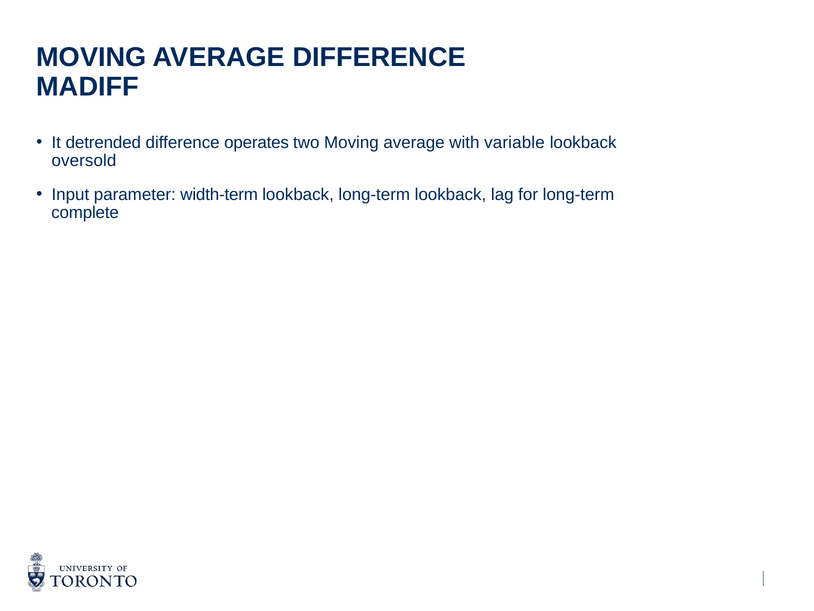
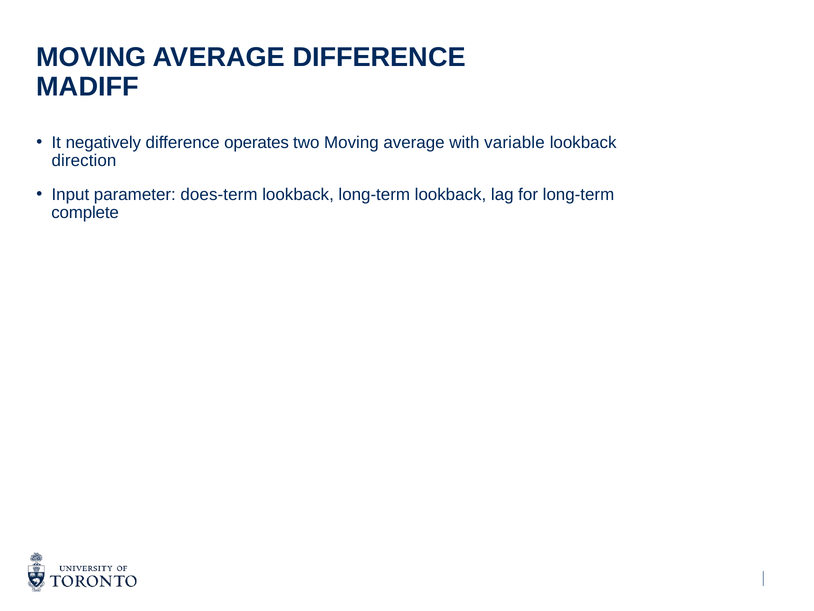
detrended: detrended -> negatively (103, 142)
oversold: oversold -> direction (84, 161)
width-term: width-term -> does-term (219, 194)
